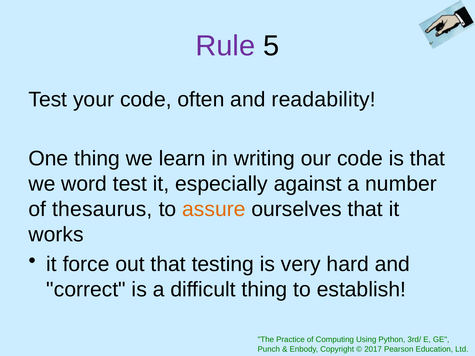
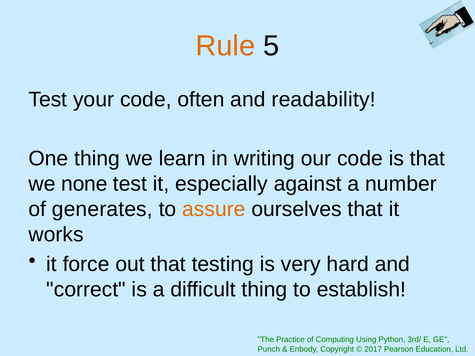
Rule colour: purple -> orange (225, 46)
word: word -> none (84, 184)
thesaurus: thesaurus -> generates (102, 209)
